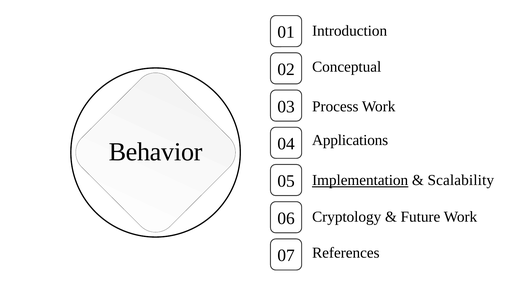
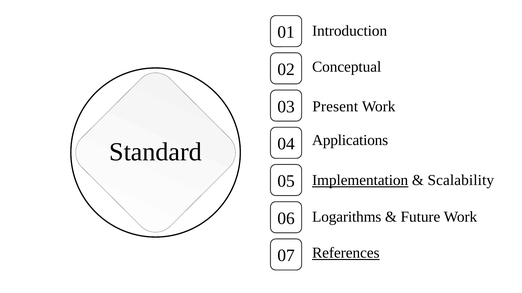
Process: Process -> Present (335, 107)
Behavior: Behavior -> Standard (156, 152)
Cryptology: Cryptology -> Logarithms (347, 217)
References underline: none -> present (346, 253)
